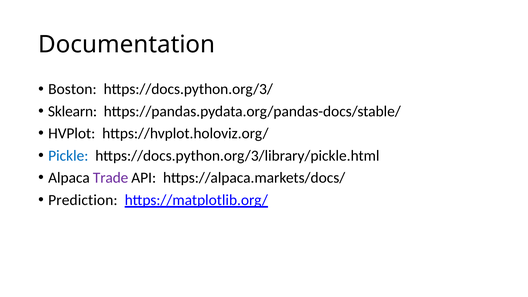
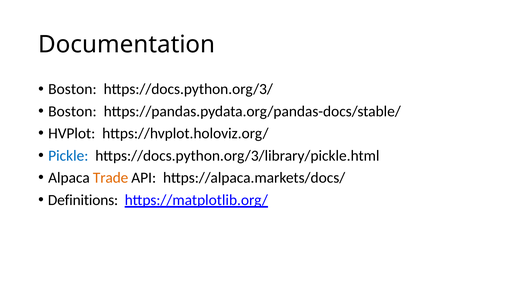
Sklearn: Sklearn -> Boston (72, 111)
Trade colour: purple -> orange (111, 178)
Prediction: Prediction -> Definitions (83, 200)
